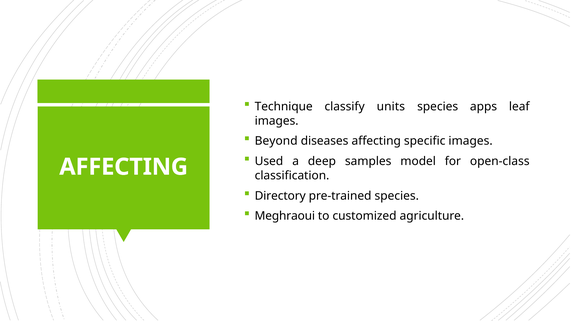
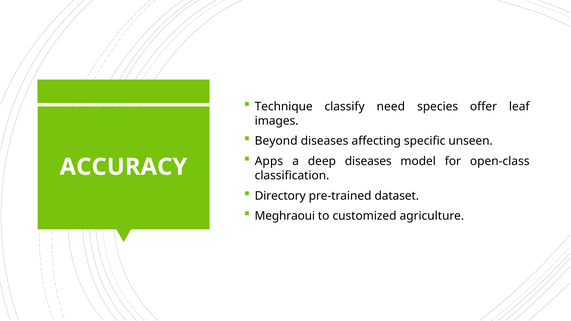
units: units -> need (391, 107)
apps: apps -> offer (484, 107)
specific images: images -> unseen (471, 141)
Used: Used -> Apps (269, 161)
deep samples: samples -> diseases (368, 161)
AFFECTING: AFFECTING -> ACCURACY (123, 167)
pre-trained species: species -> dataset (397, 196)
